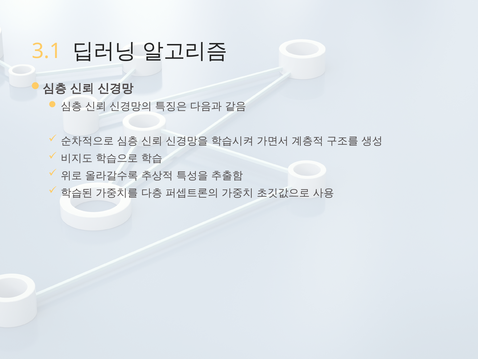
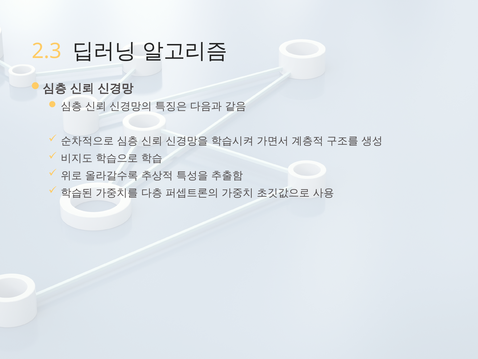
3.1: 3.1 -> 2.3 (47, 51)
